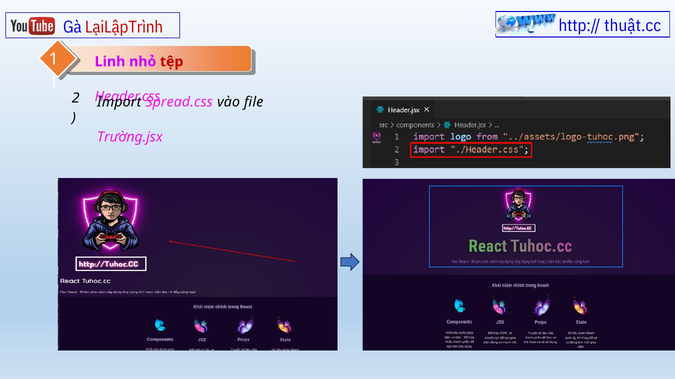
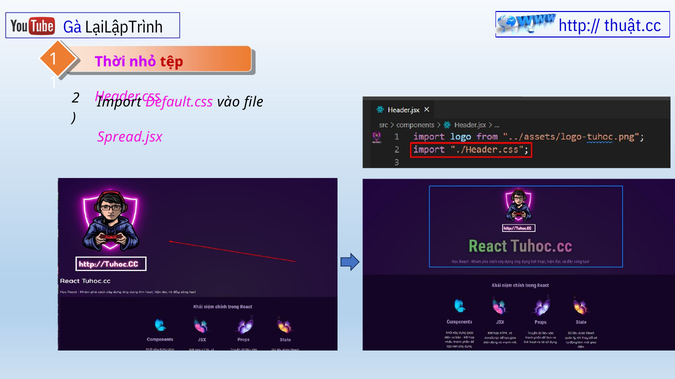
LạiLậpTrình colour: red -> black (124, 27)
Linh: Linh -> Thời (110, 62)
Spread.css: Spread.css -> Default.css (179, 102)
Trường.jsx: Trường.jsx -> Spread.jsx (130, 137)
